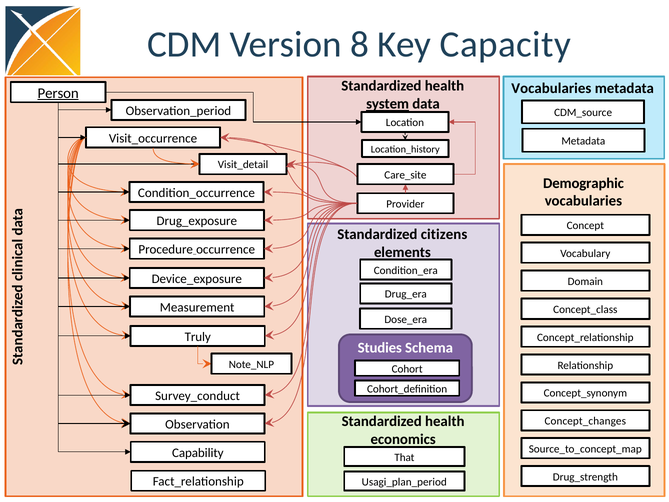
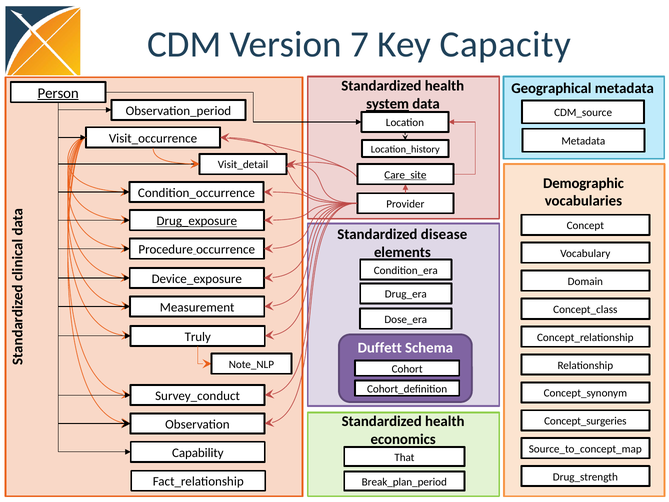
8: 8 -> 7 (360, 44)
Vocabularies: Vocabularies -> Geographical (551, 88)
Care_site underline: none -> present (405, 175)
Drug_exposure underline: none -> present (197, 221)
citizens: citizens -> disease (444, 234)
Studies: Studies -> Duffett (380, 348)
Concept_changes: Concept_changes -> Concept_surgeries (585, 421)
Usagi_plan_period: Usagi_plan_period -> Break_plan_period (404, 482)
